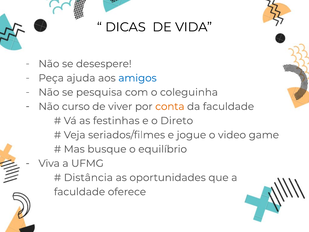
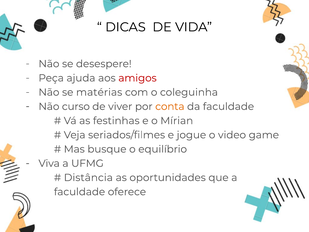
amigos colour: blue -> red (137, 78)
pesquisa: pesquisa -> matérias (99, 92)
Direto: Direto -> Mírian (177, 121)
